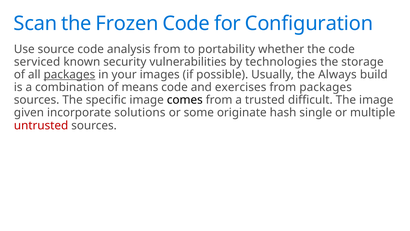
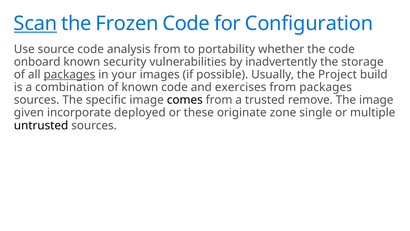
Scan underline: none -> present (36, 23)
serviced: serviced -> onboard (37, 62)
technologies: technologies -> inadvertently (281, 62)
Always: Always -> Project (337, 75)
of means: means -> known (140, 87)
difficult: difficult -> remove (310, 100)
solutions: solutions -> deployed (140, 113)
some: some -> these (199, 113)
hash: hash -> zone (283, 113)
untrusted colour: red -> black (41, 125)
